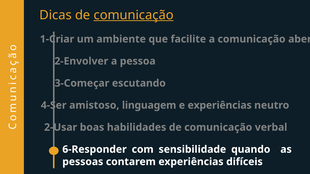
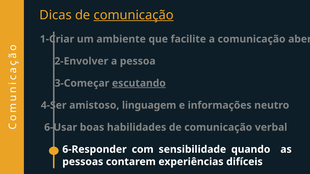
escutando underline: none -> present (139, 83)
e experiências: experiências -> informações (220, 105)
2-Usar: 2-Usar -> 6-Usar (61, 128)
